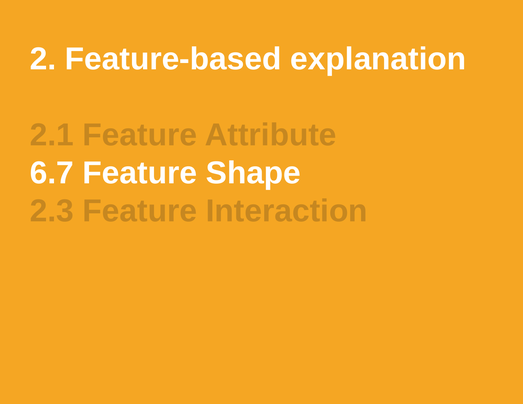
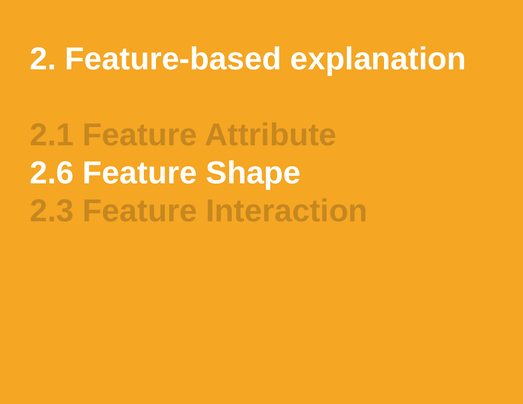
6.7: 6.7 -> 2.6 (52, 173)
